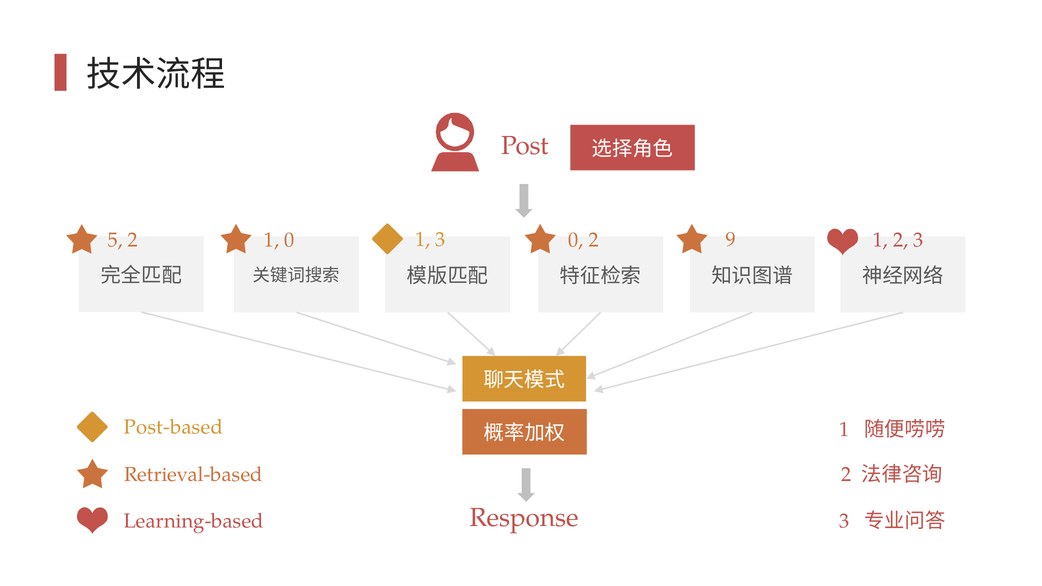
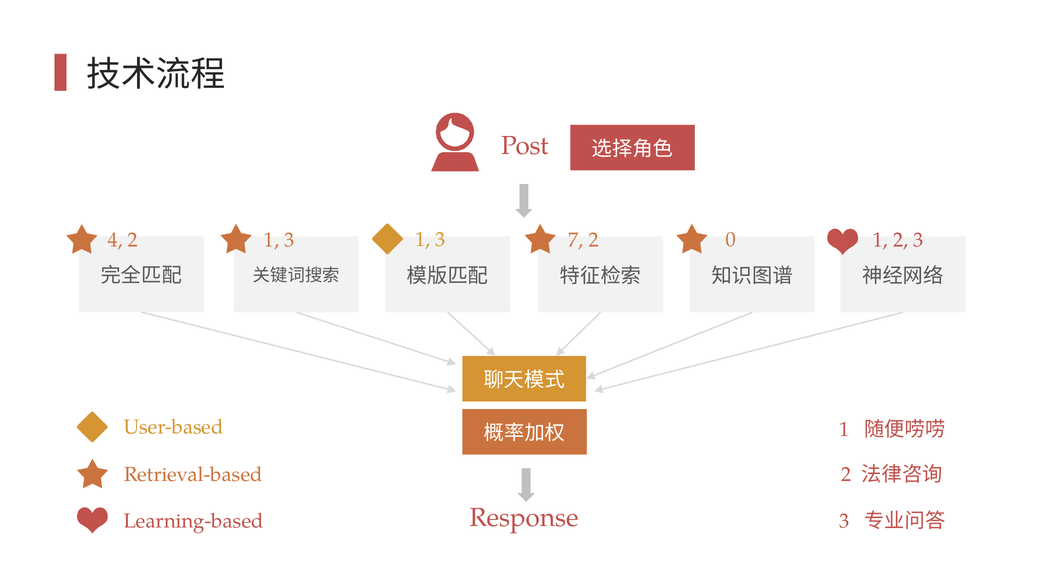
5: 5 -> 4 (115, 240)
2 1 0: 0 -> 3 (289, 240)
3 0: 0 -> 7 (576, 240)
9: 9 -> 0 (731, 240)
Post-based: Post-based -> User-based (174, 427)
